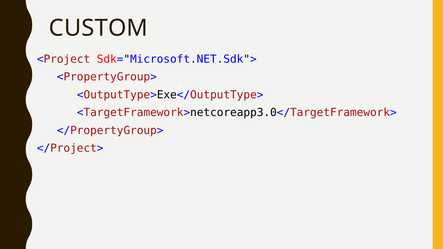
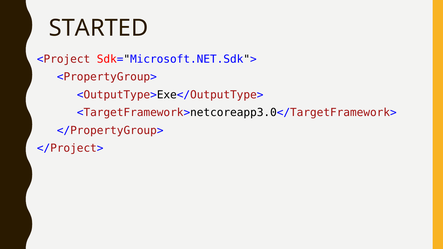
CUSTOM: CUSTOM -> STARTED (99, 28)
